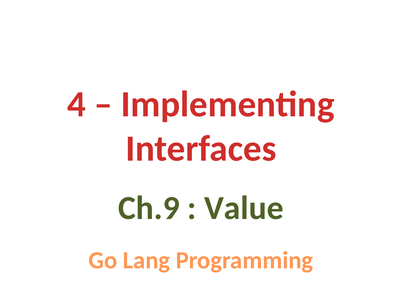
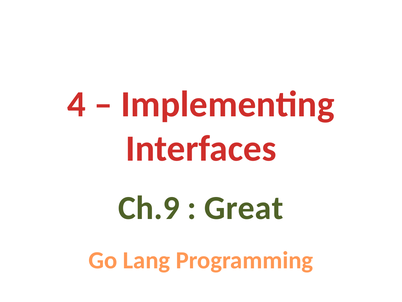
Value: Value -> Great (244, 208)
